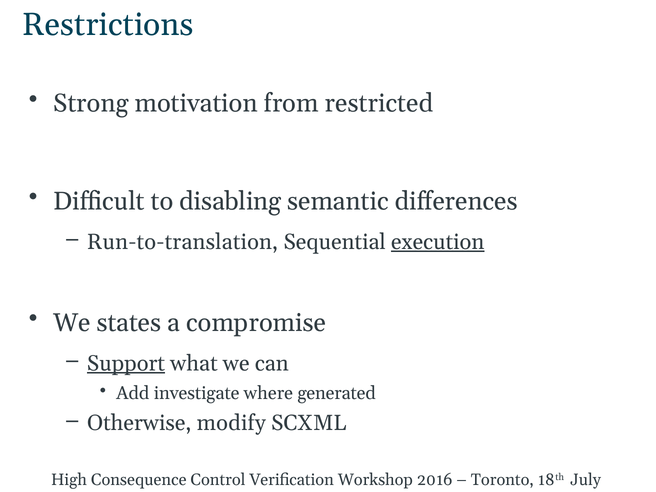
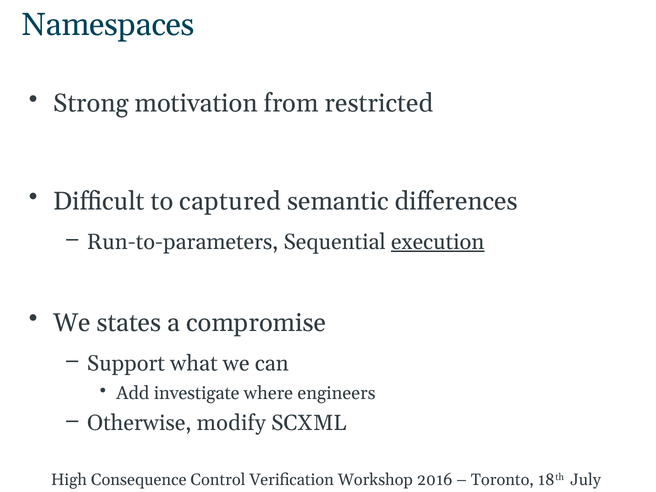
Restrictions: Restrictions -> Namespaces (108, 25)
disabling: disabling -> captured (230, 201)
Run-to-translation: Run-to-translation -> Run-to-parameters (183, 242)
Support underline: present -> none (126, 363)
generated: generated -> engineers (336, 393)
